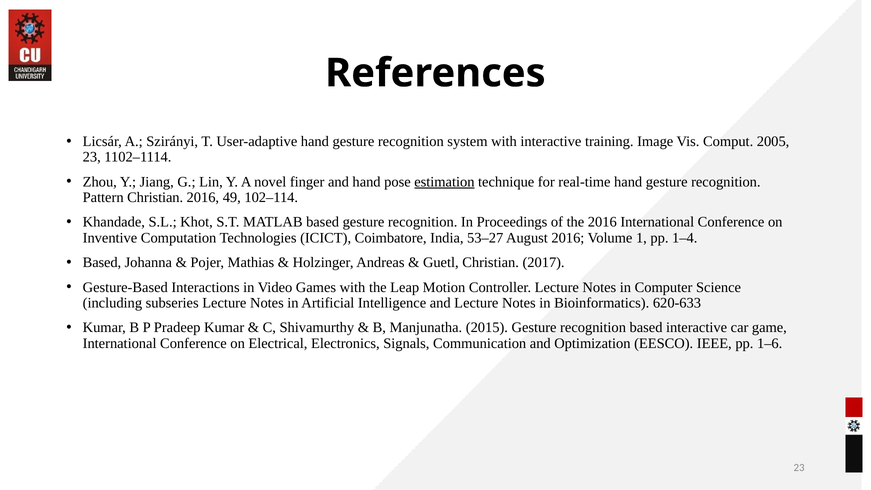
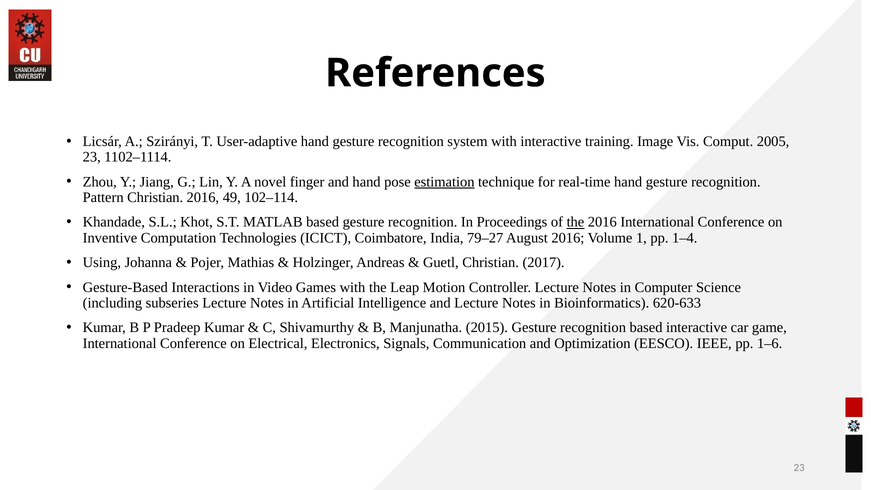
the underline: none -> present (575, 222)
53–27: 53–27 -> 79–27 (485, 238)
Based: Based -> Using (102, 262)
